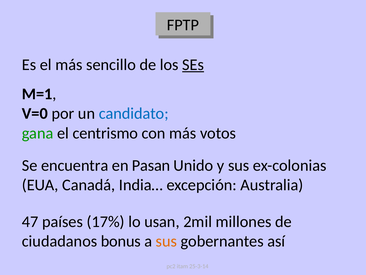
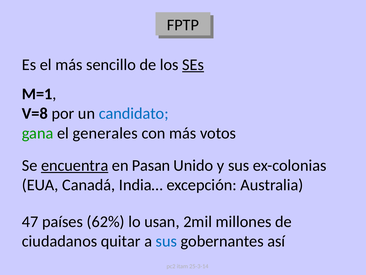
V=0: V=0 -> V=8 (35, 113)
centrismo: centrismo -> generales (105, 133)
encuentra underline: none -> present (75, 165)
17%: 17% -> 62% (106, 221)
bonus: bonus -> quitar (121, 241)
sus colour: orange -> blue (166, 241)
